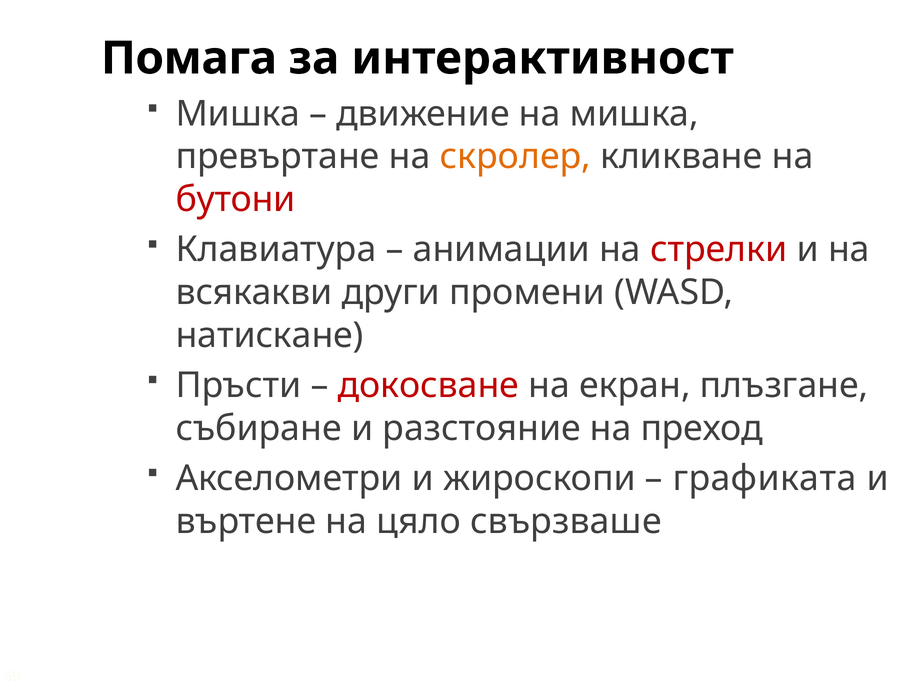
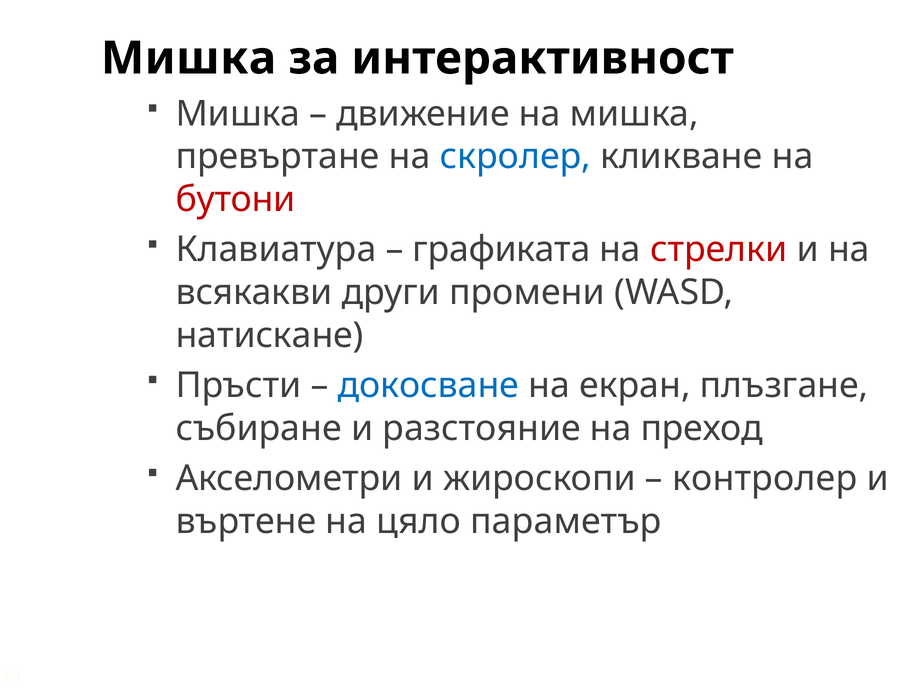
Помага: Помага -> Мишка (189, 58)
скролер colour: orange -> blue (515, 157)
анимации: анимации -> графиката (501, 249)
докосване colour: red -> blue (428, 385)
графиката: графиката -> контролер (765, 478)
свързваше: свързваше -> параметър (566, 521)
